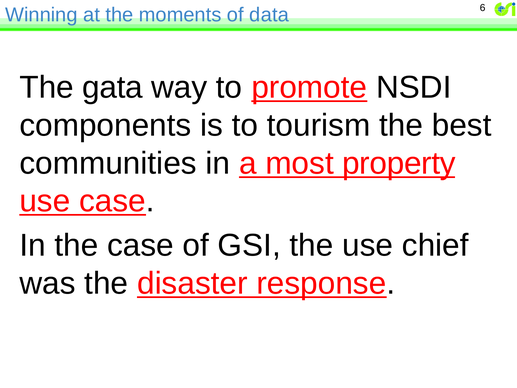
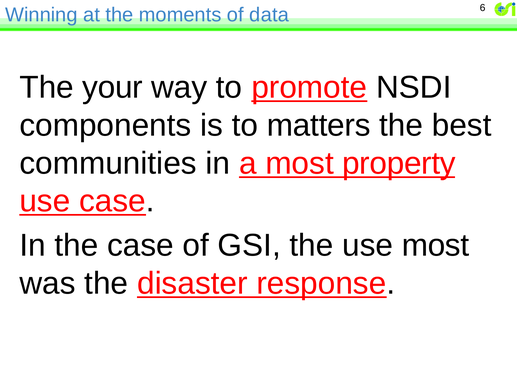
gata: gata -> your (113, 87)
tourism: tourism -> matters (319, 125)
use chief: chief -> most (435, 245)
